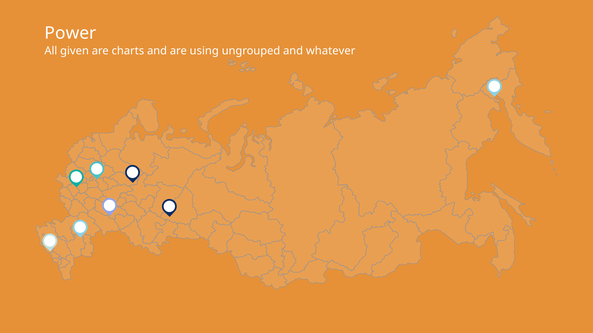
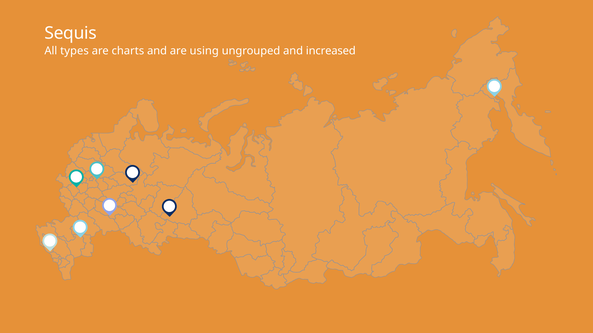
Power: Power -> Sequis (71, 33)
given: given -> types (74, 51)
whatever: whatever -> increased (331, 51)
